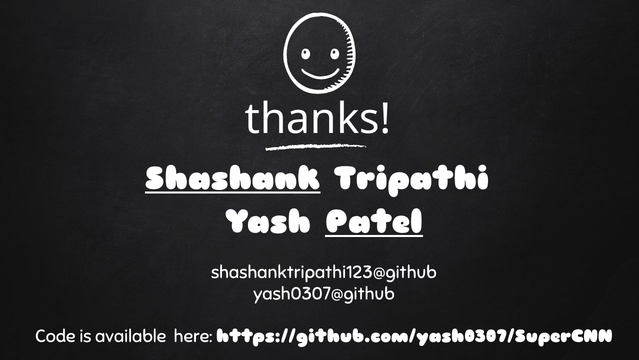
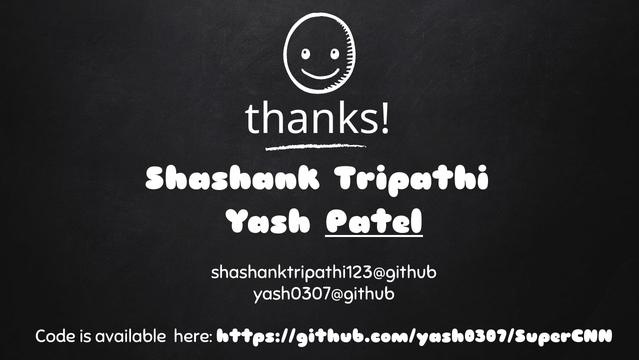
Shashank underline: present -> none (233, 178)
